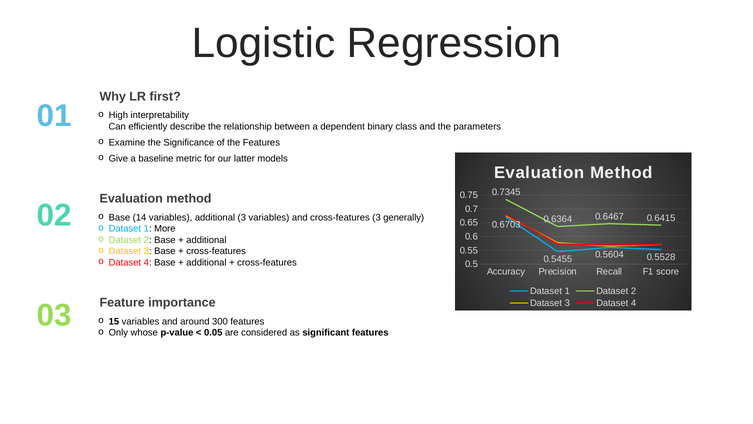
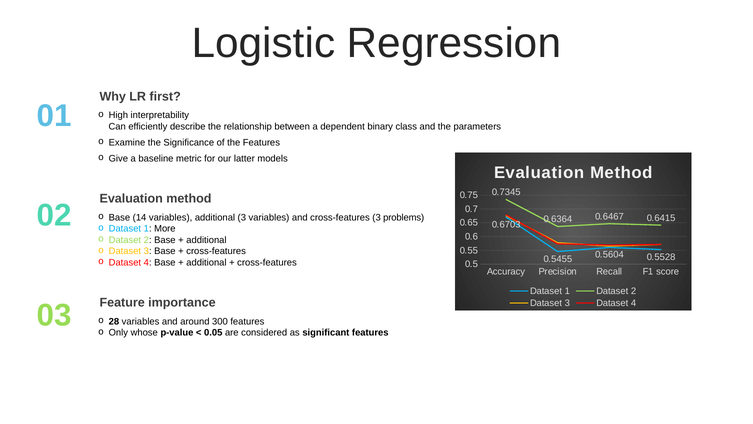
generally: generally -> problems (404, 217)
15: 15 -> 28 (114, 321)
